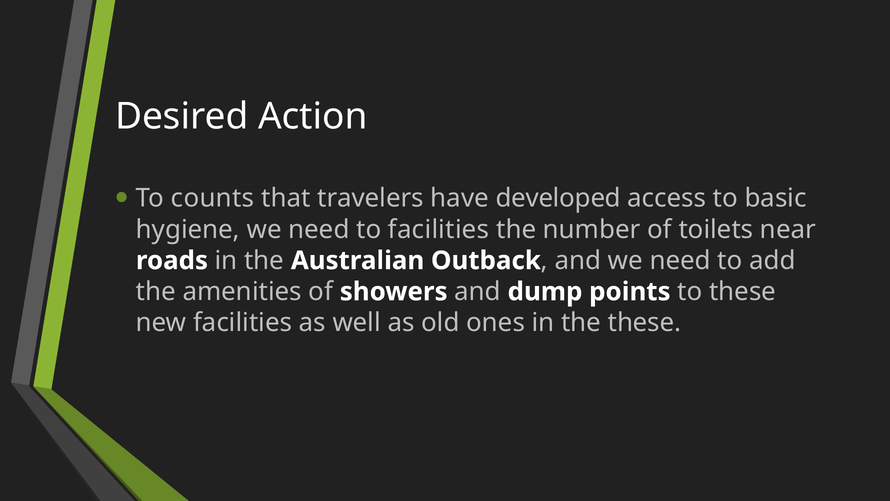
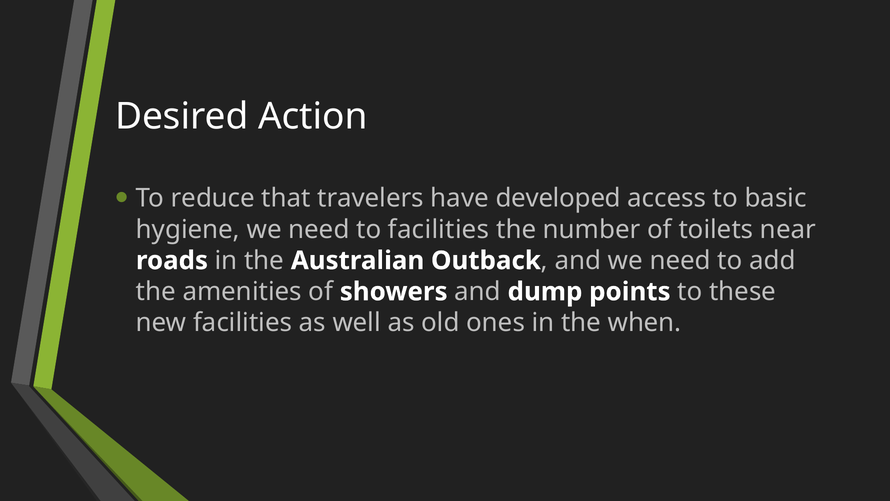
counts: counts -> reduce (213, 198)
the these: these -> when (645, 323)
